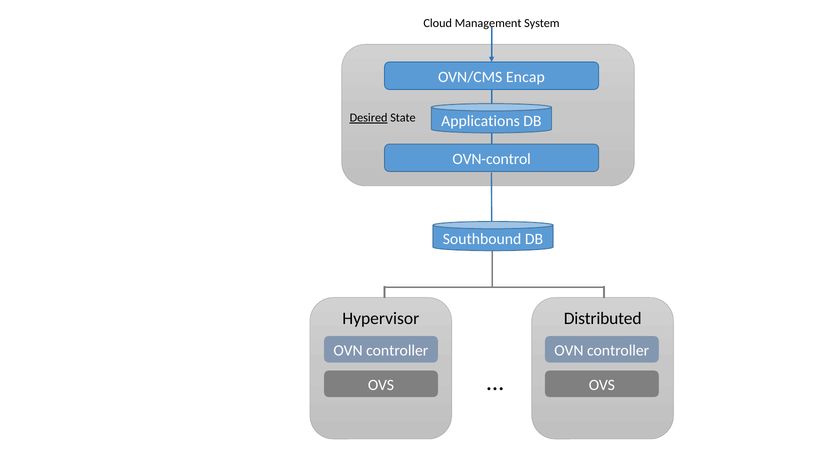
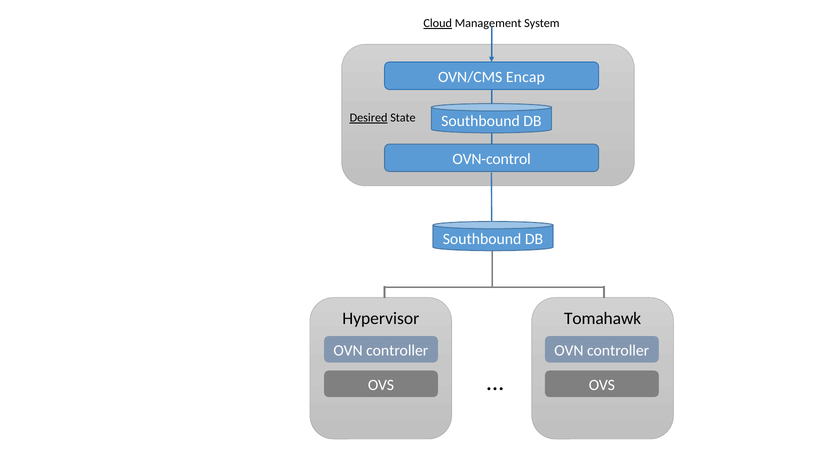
Cloud underline: none -> present (438, 23)
Applications: Applications -> Southbound (481, 121)
Distributed: Distributed -> Tomahawk (603, 319)
